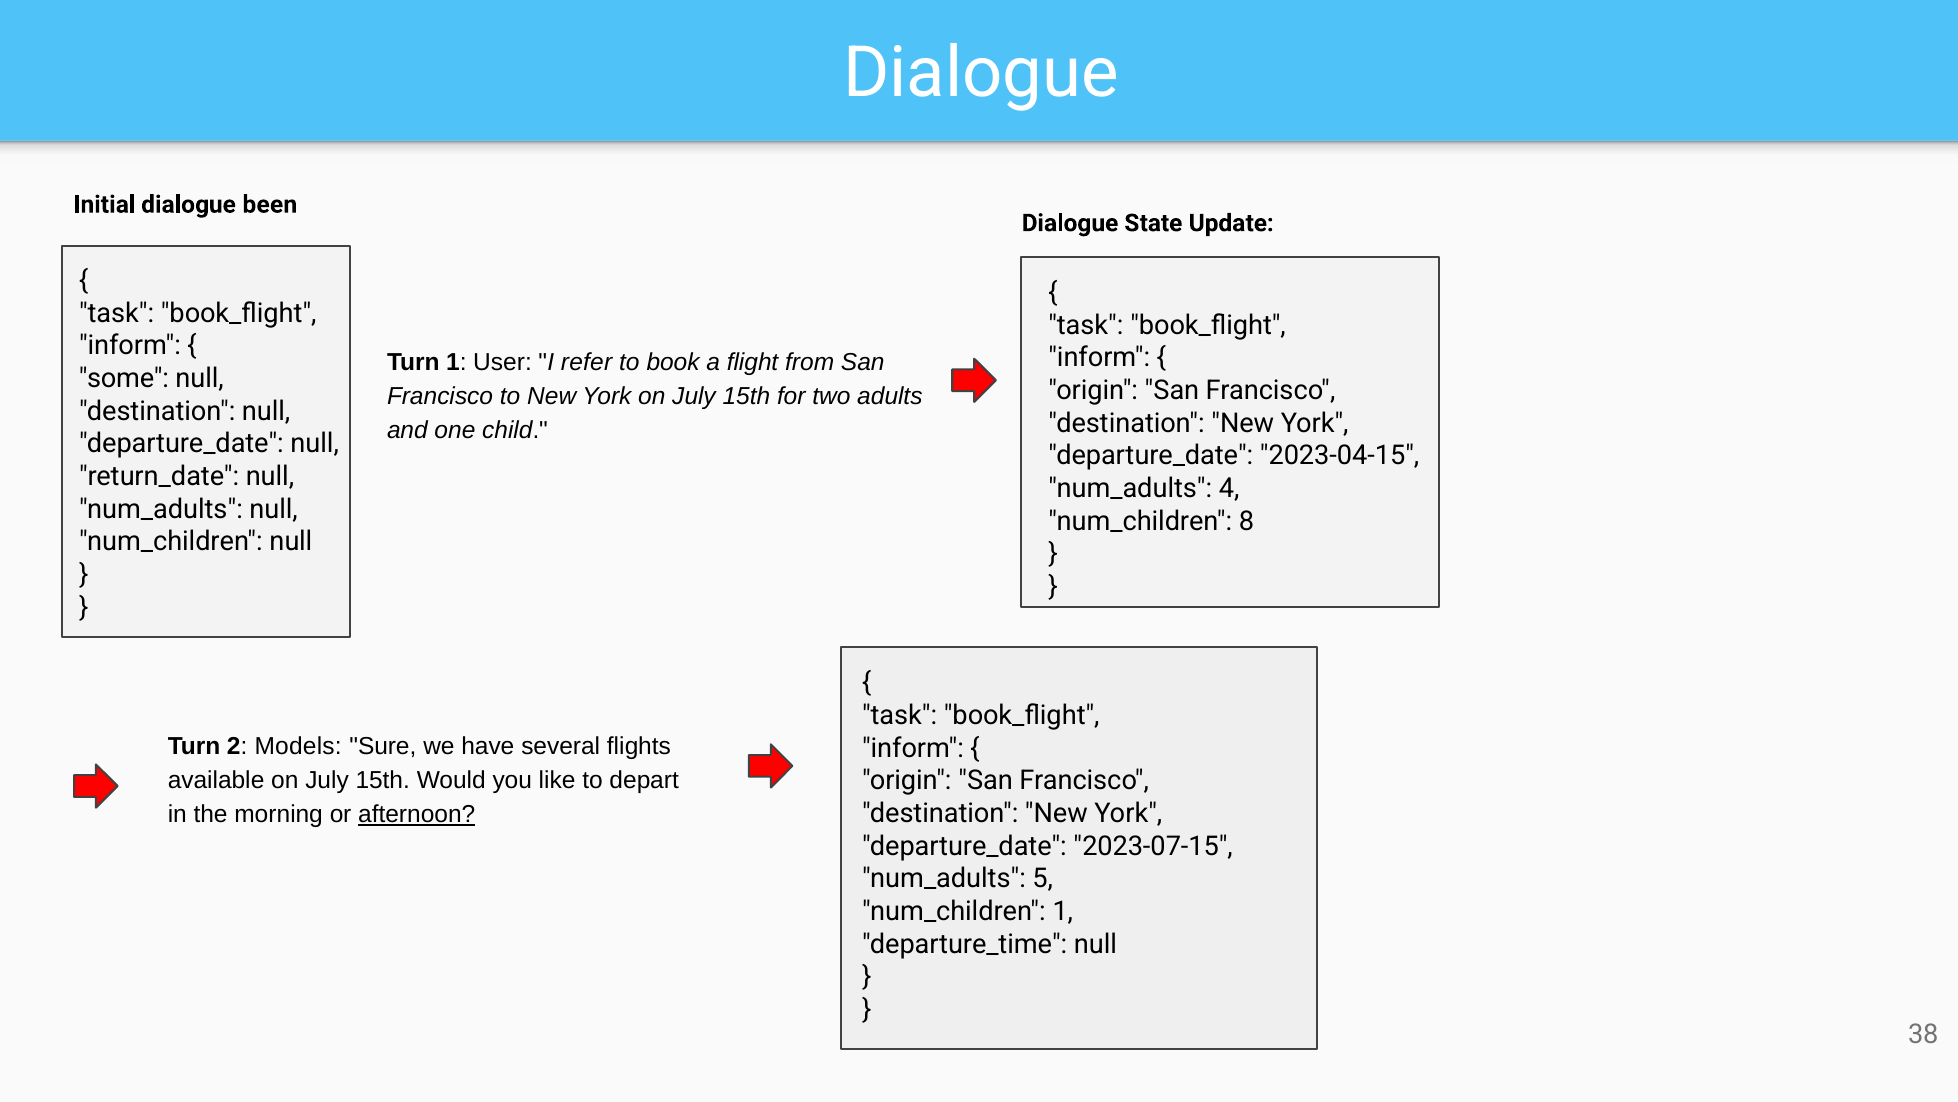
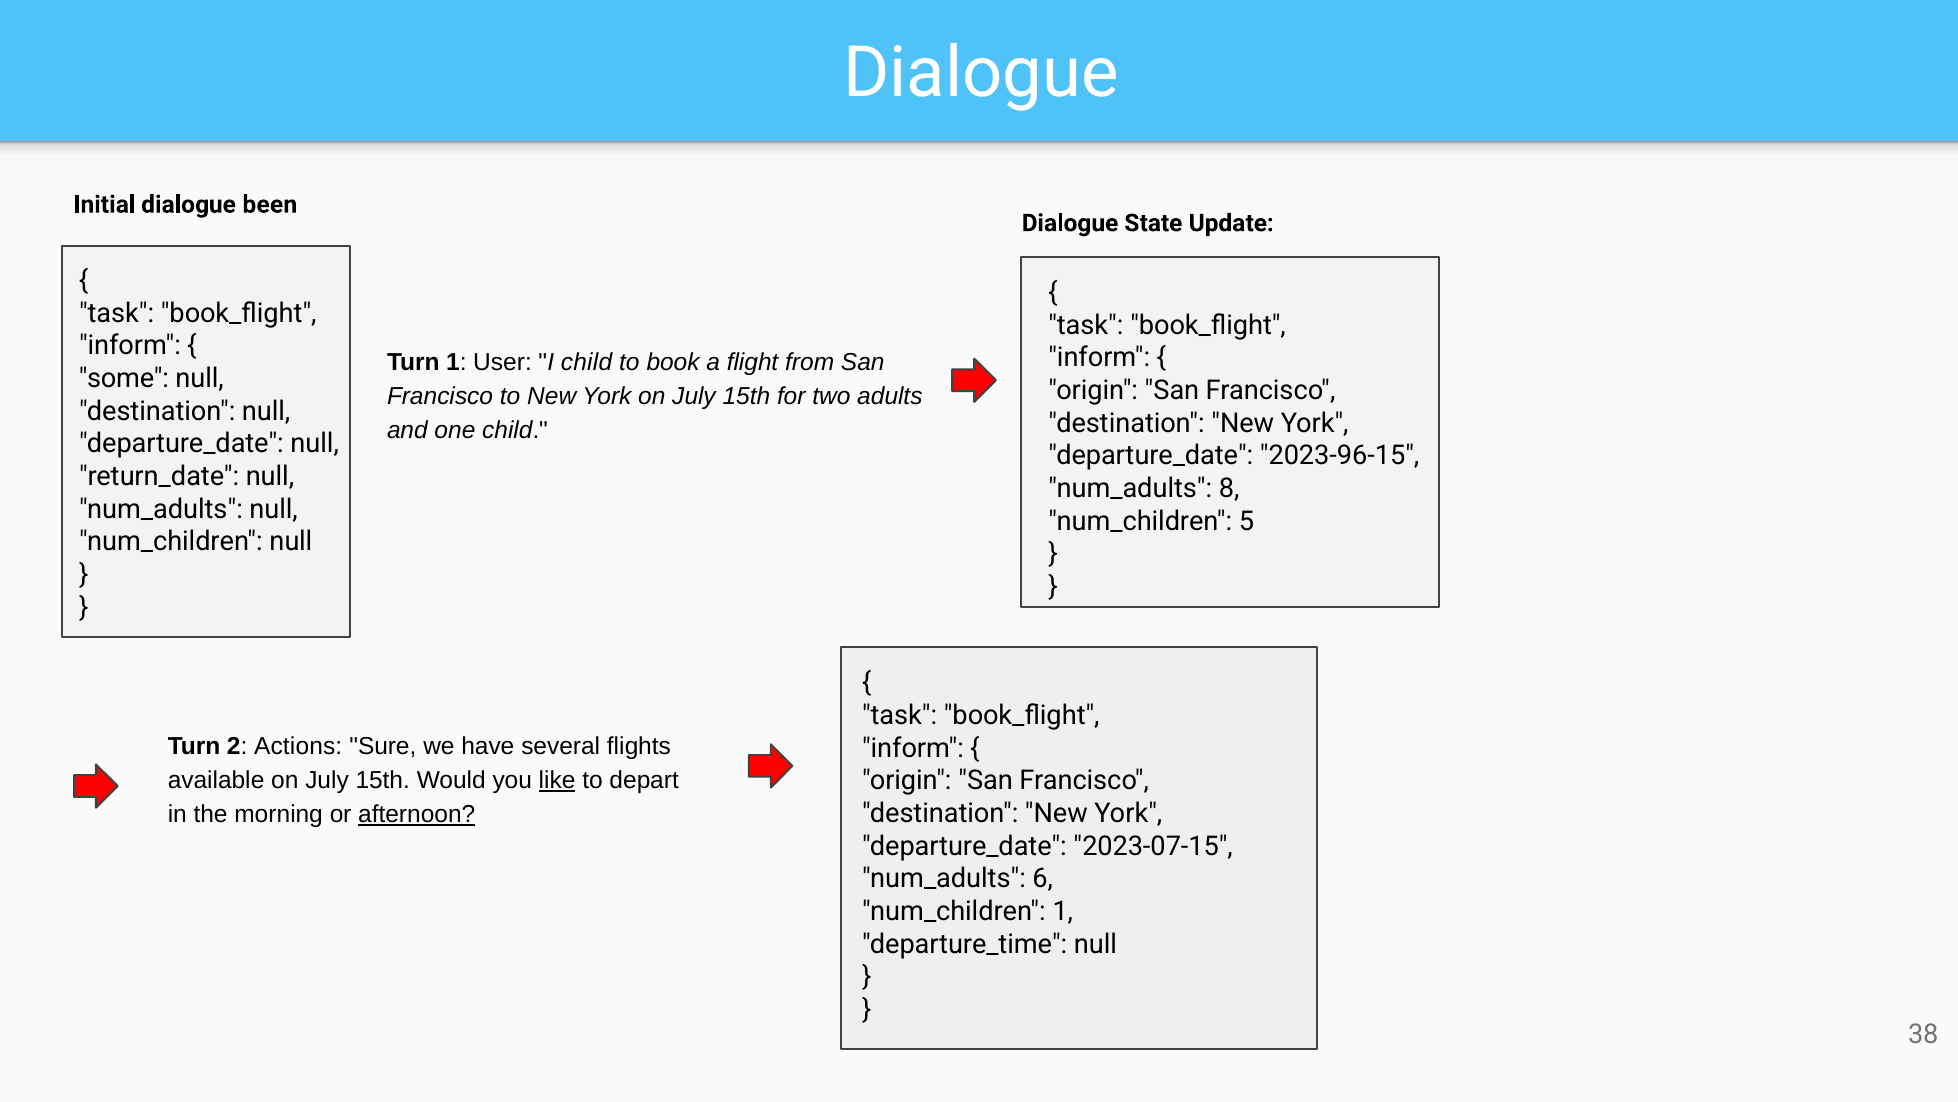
I refer: refer -> child (587, 362)
2023-04-15: 2023-04-15 -> 2023-96-15 (1340, 456)
4: 4 -> 8 (1229, 488)
8: 8 -> 5 (1247, 521)
Models: Models -> Actions (298, 746)
like underline: none -> present (557, 780)
5: 5 -> 6 (1043, 878)
